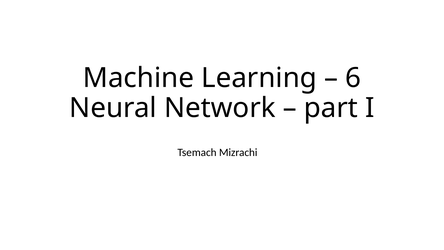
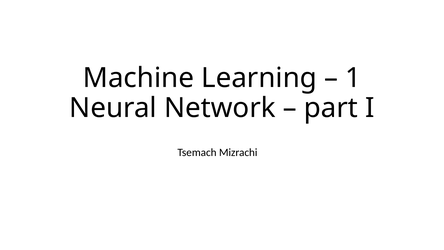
6: 6 -> 1 (353, 78)
